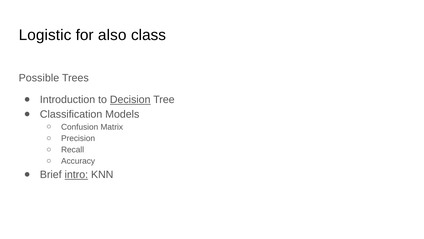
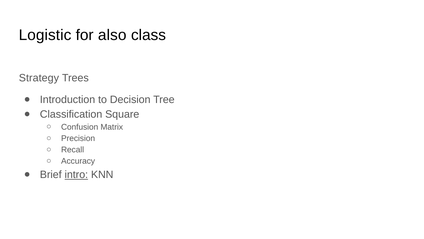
Possible: Possible -> Strategy (39, 78)
Decision underline: present -> none (130, 99)
Models: Models -> Square (122, 114)
